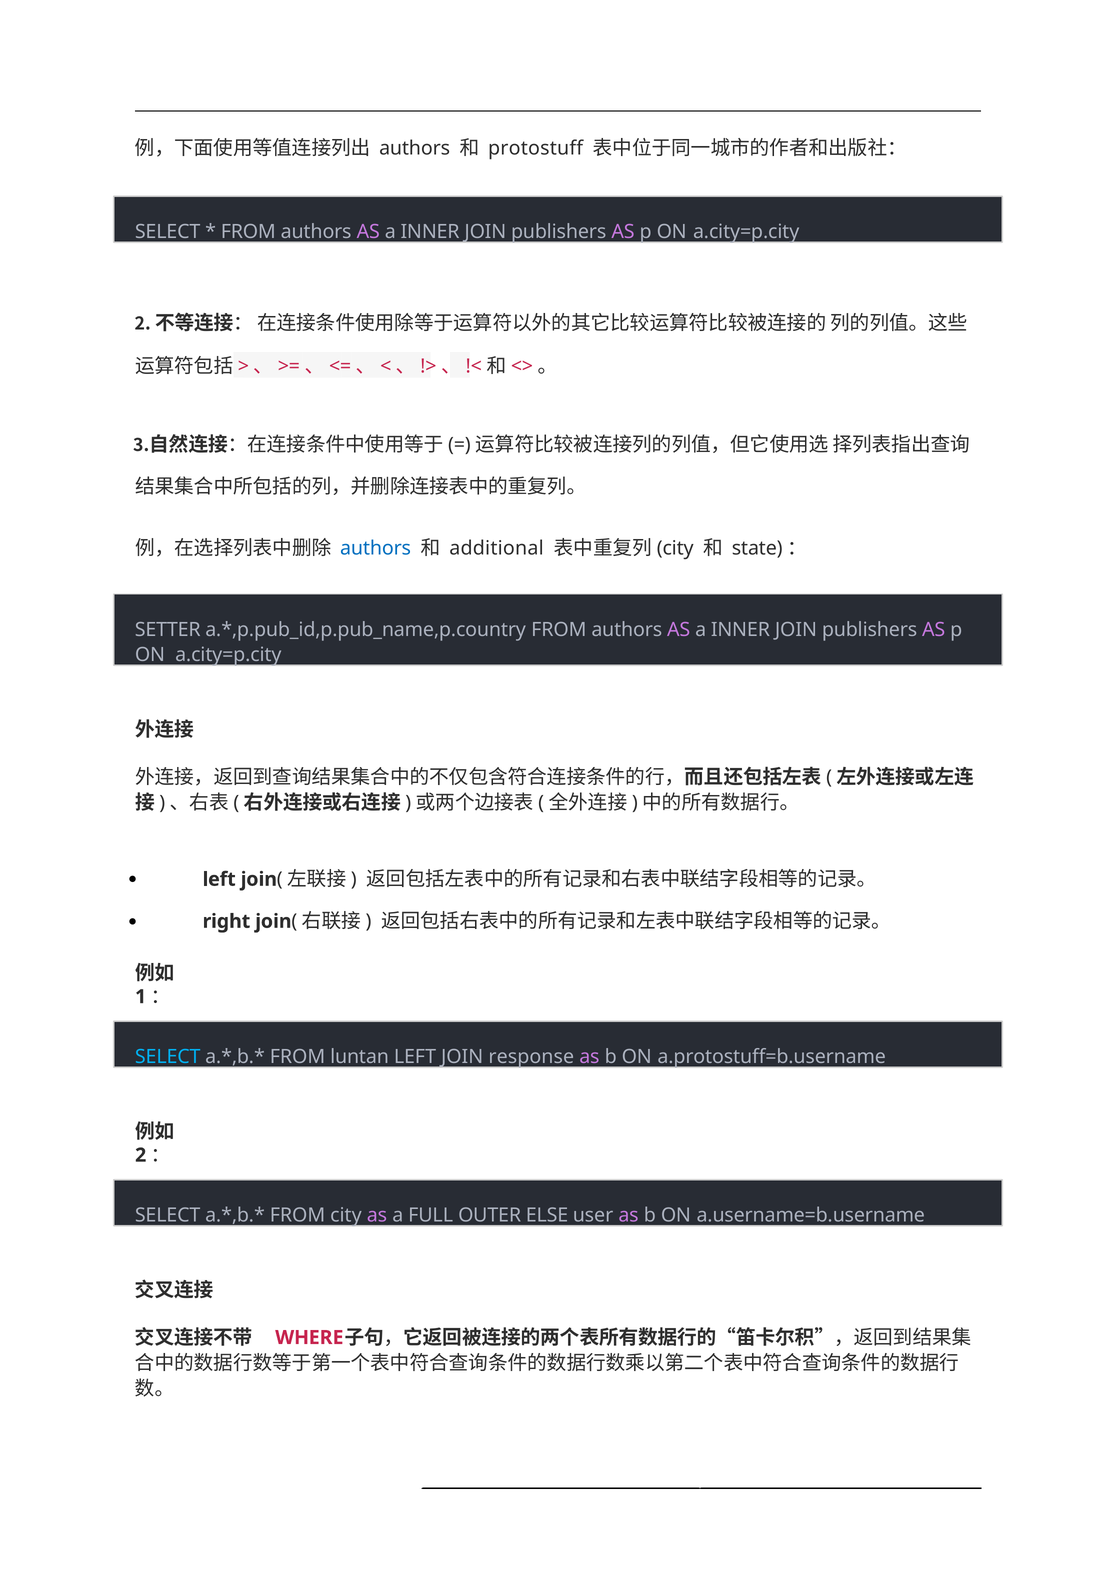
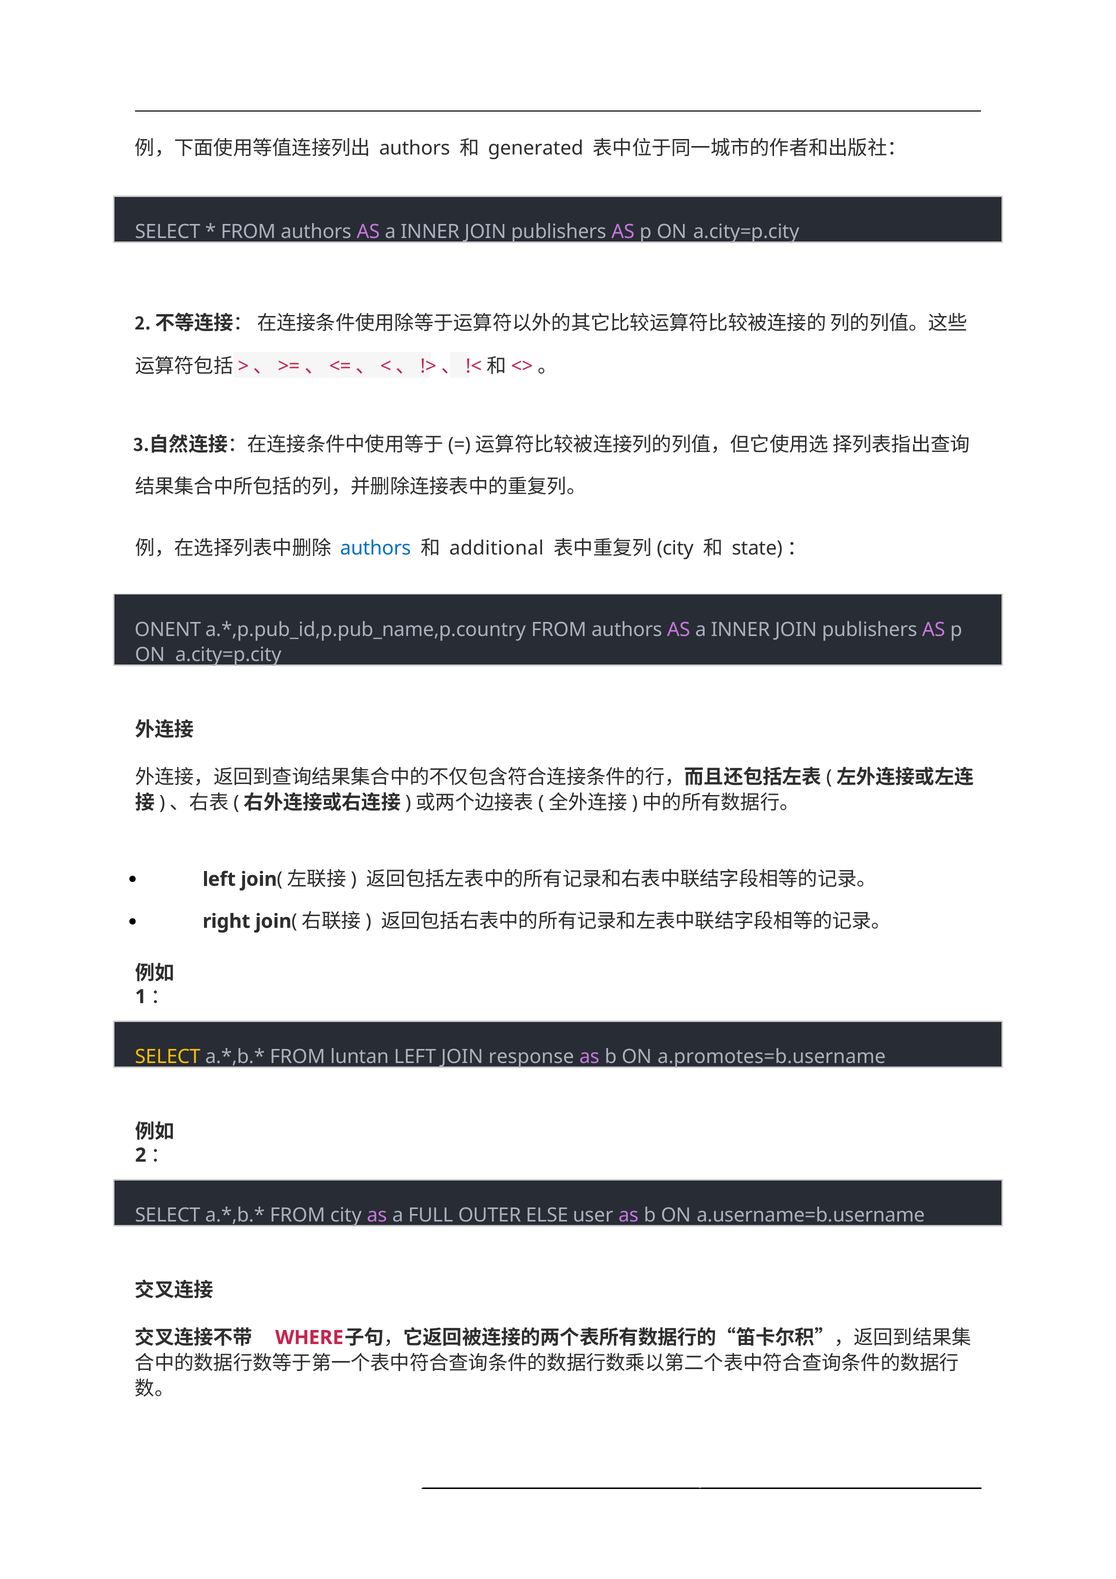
protostuff: protostuff -> generated (536, 148)
SETTER: SETTER -> ONENT (168, 630)
SELECT colour: light blue -> yellow (168, 1057)
a.protostuff=b.username: a.protostuff=b.username -> a.promotes=b.username (772, 1057)
